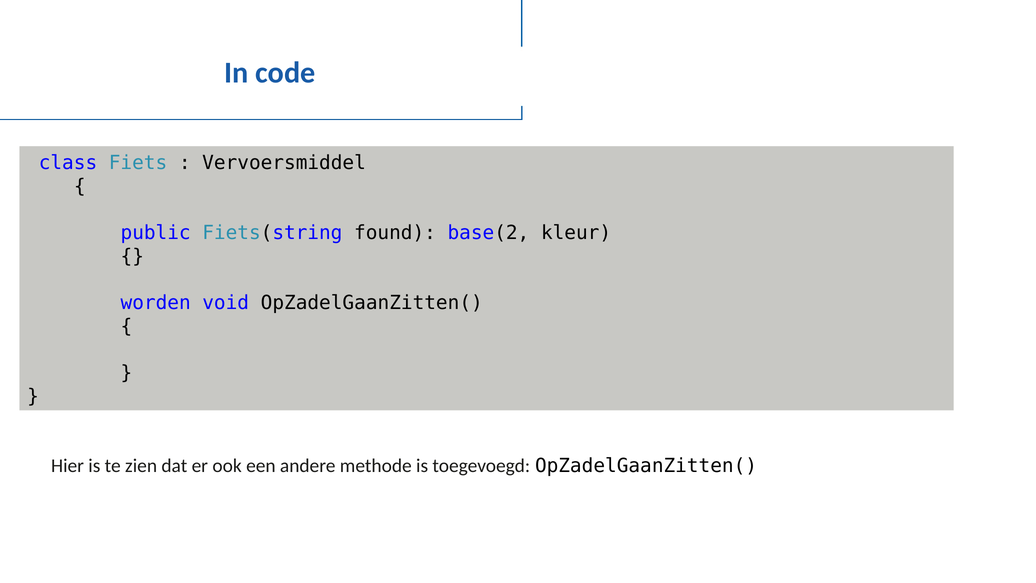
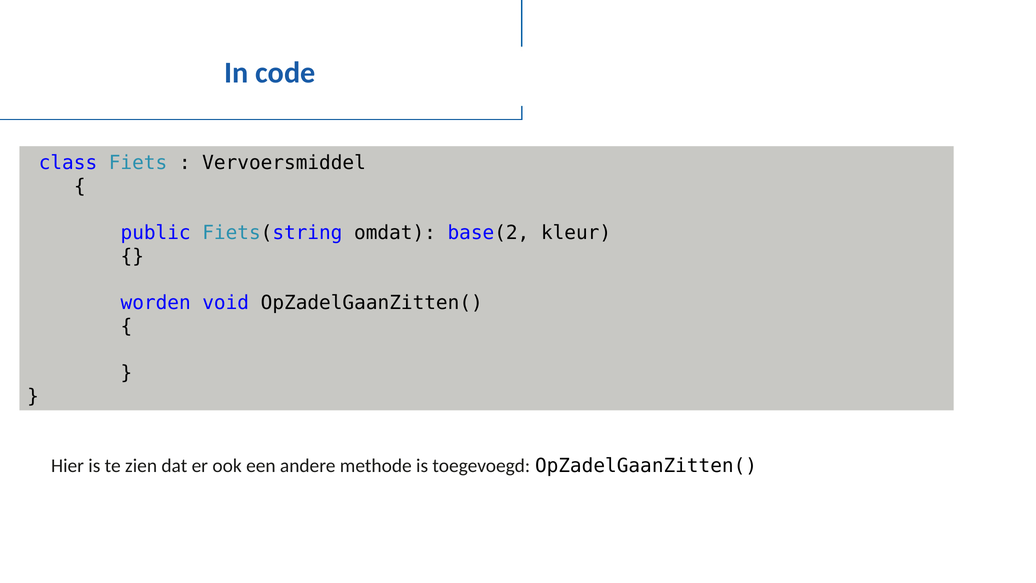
found: found -> omdat (395, 233)
